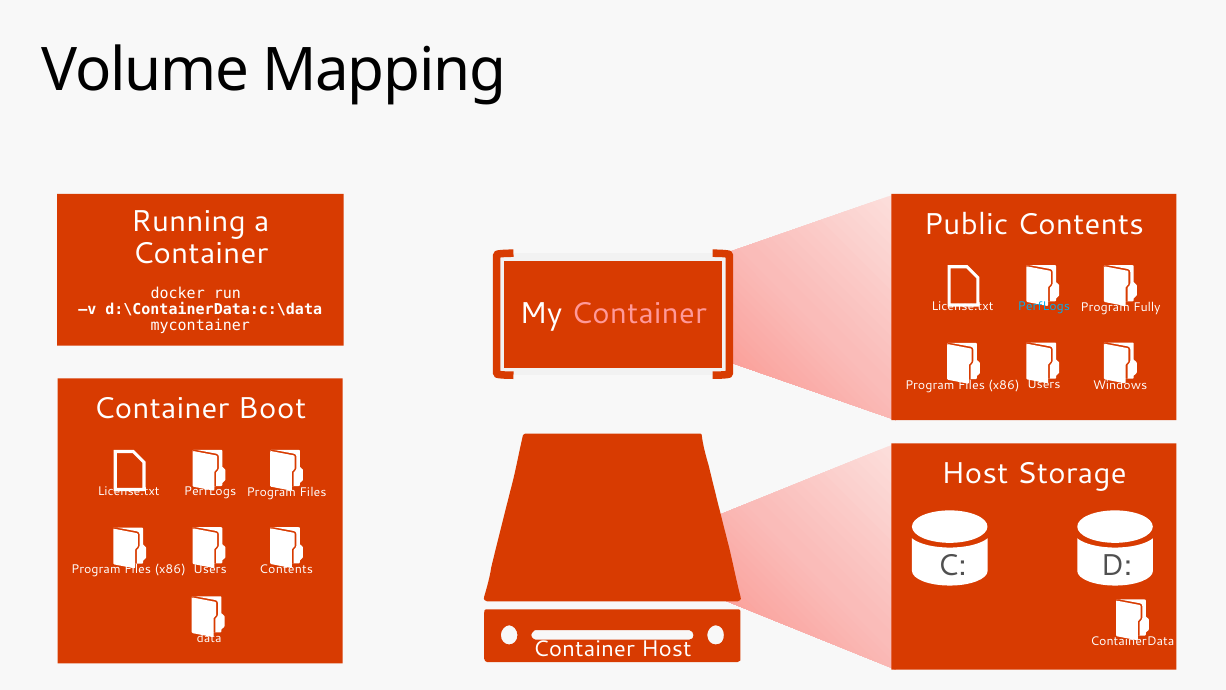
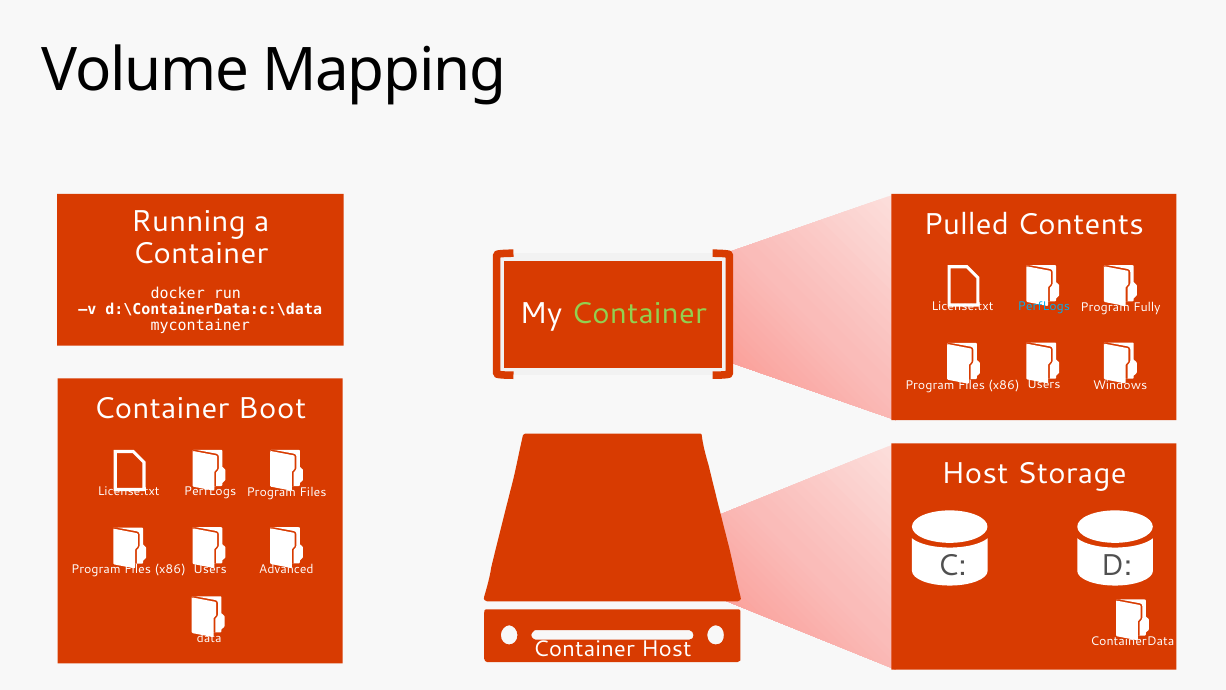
Public: Public -> Pulled (966, 224)
Container colour: pink -> light green (639, 314)
Users Contents: Contents -> Advanced (286, 569)
